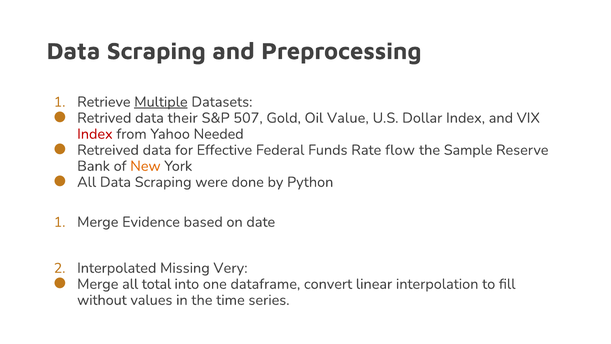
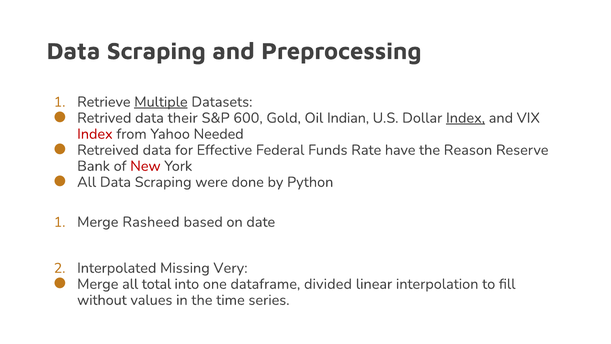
507: 507 -> 600 (248, 118)
Value: Value -> Indian (348, 118)
Index underline: none -> present (466, 118)
flow: flow -> have (400, 150)
Sample: Sample -> Reason (468, 150)
New colour: orange -> red (145, 166)
Evidence: Evidence -> Rasheed (151, 222)
convert: convert -> divided (328, 284)
